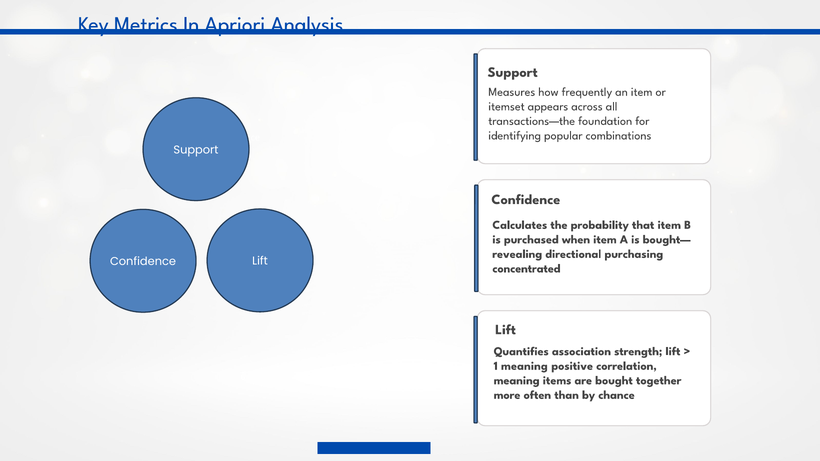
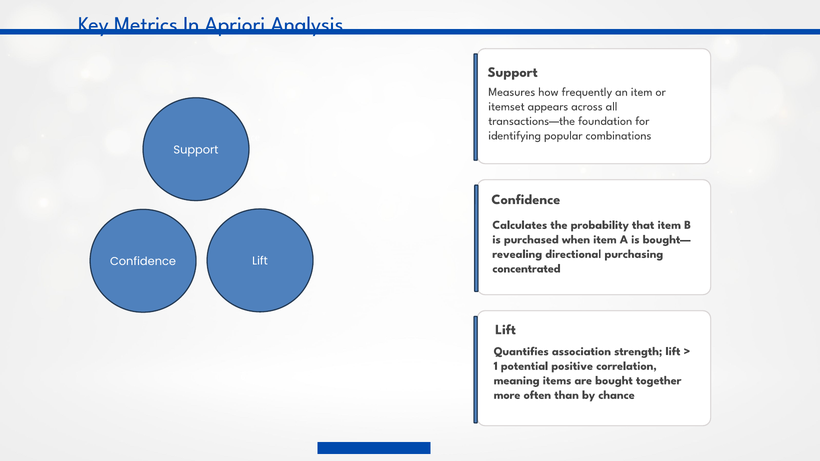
1 meaning: meaning -> potential (524, 366)
